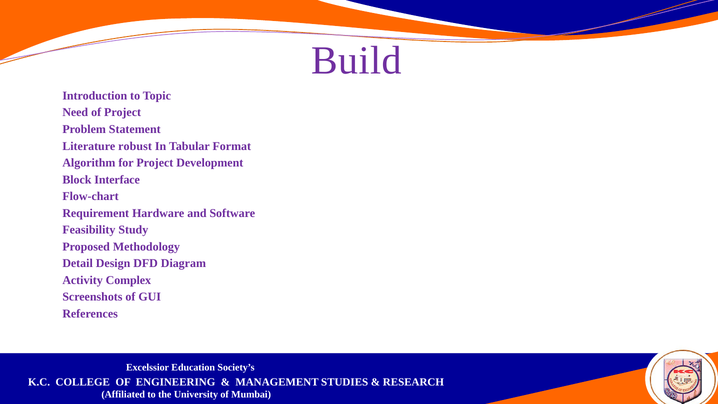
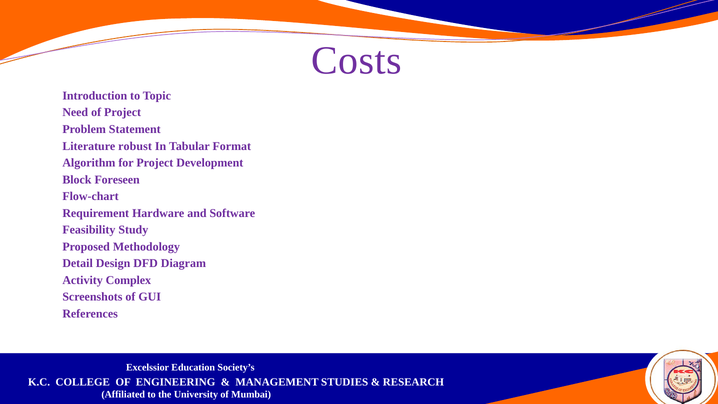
Build: Build -> Costs (356, 61)
Interface: Interface -> Foreseen (117, 180)
